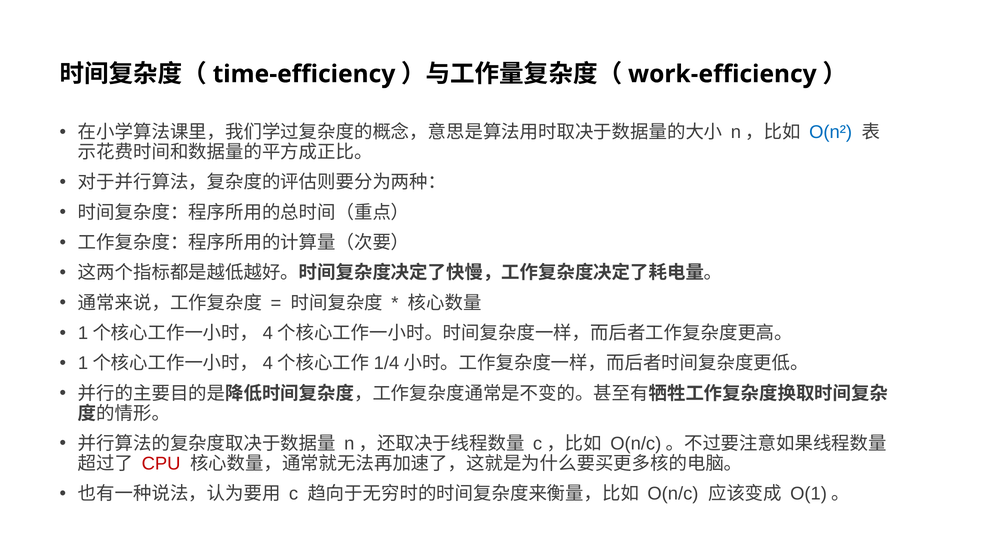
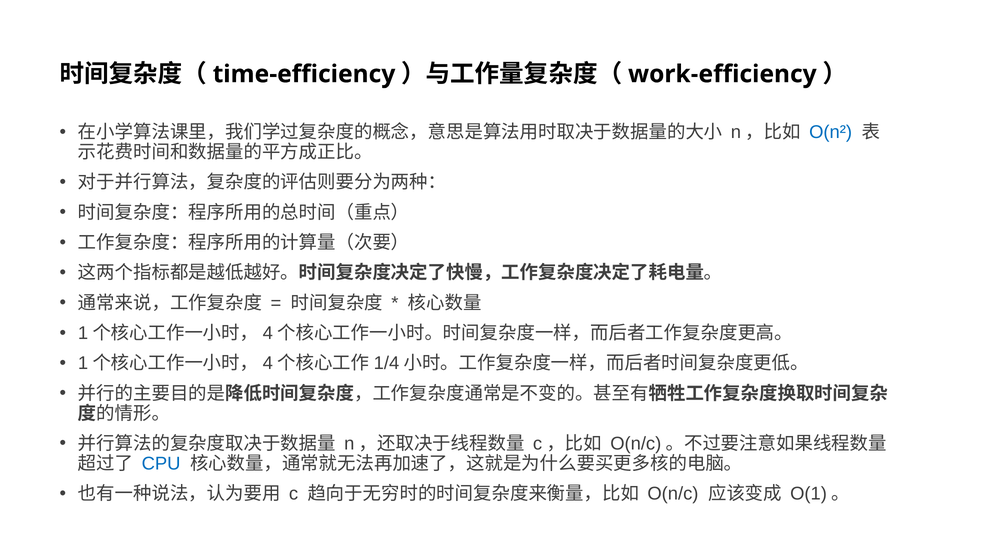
CPU colour: red -> blue (161, 463)
